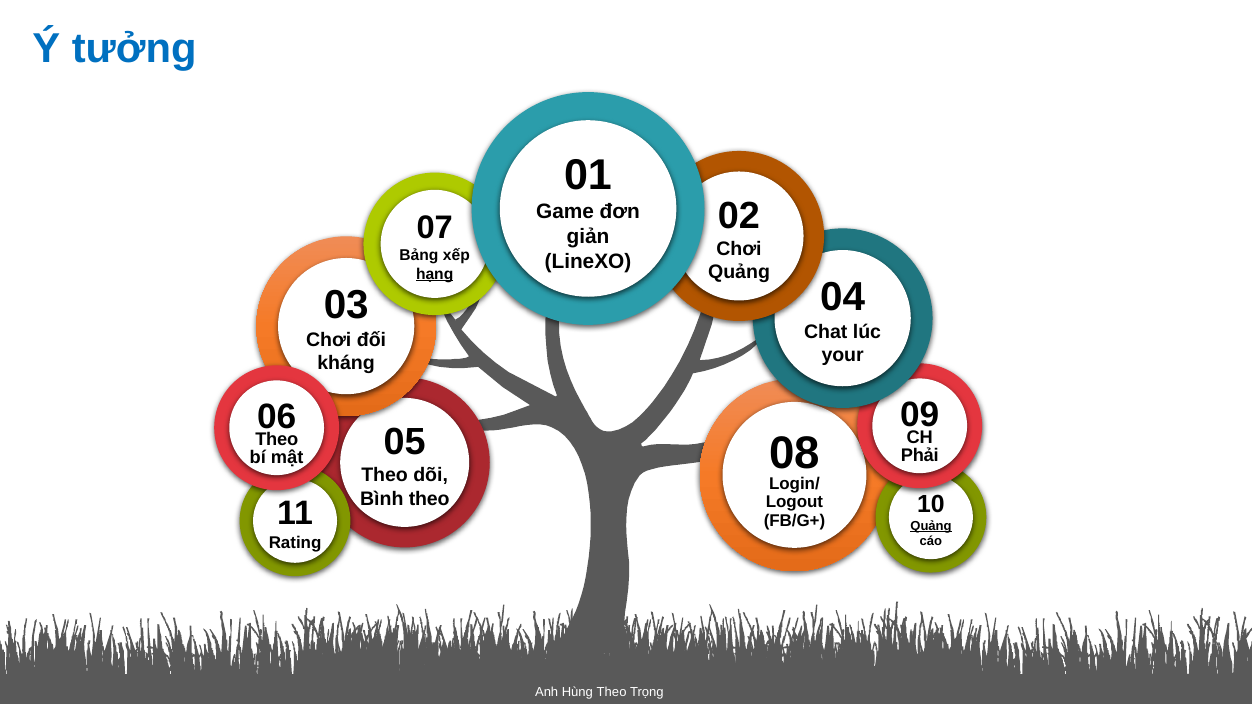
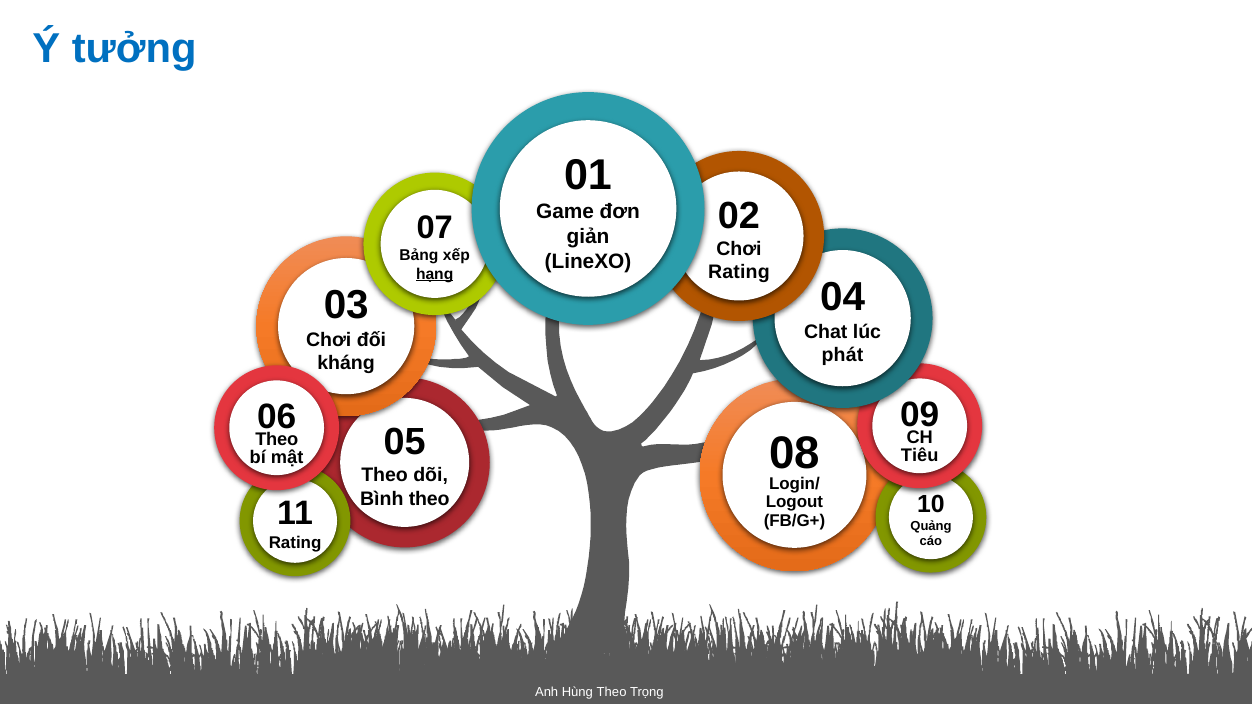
Quảng: Quảng -> Rating (739, 272)
your: your -> phát (842, 356)
Phải: Phải -> Tiêu (920, 455)
Quảng underline: present -> none (931, 526)
